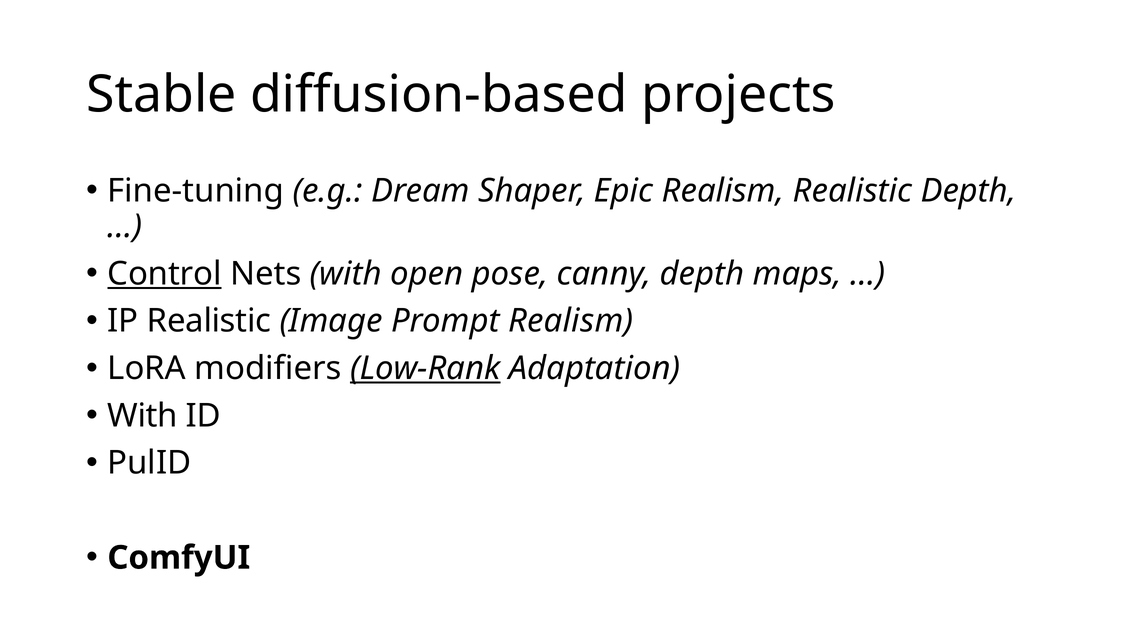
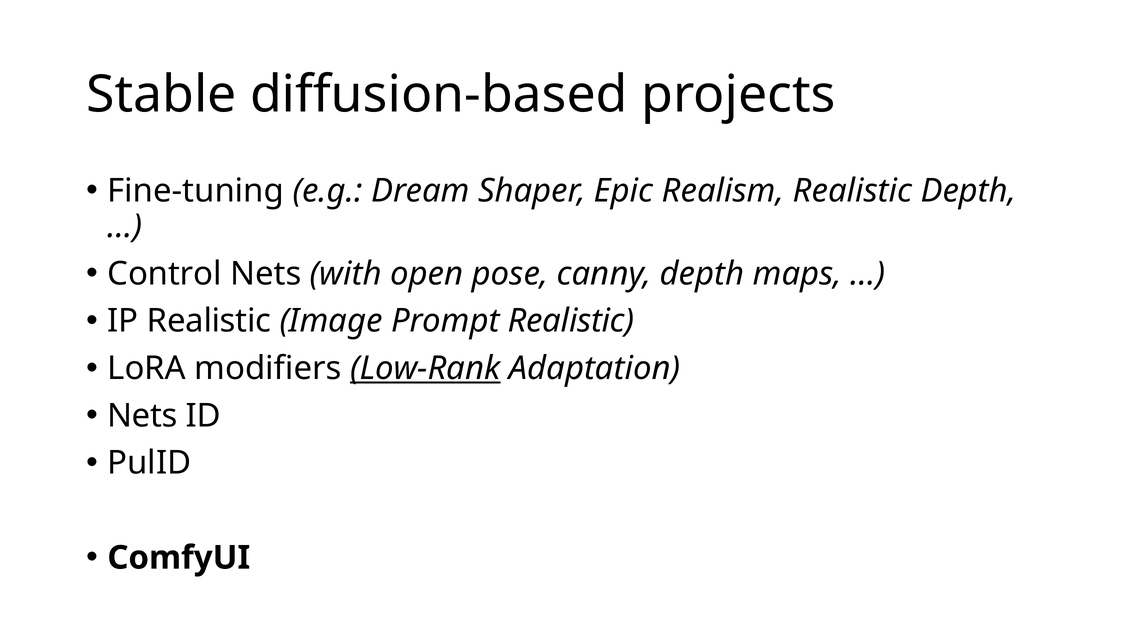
Control underline: present -> none (164, 274)
Prompt Realism: Realism -> Realistic (571, 321)
With: With -> Nets (142, 416)
